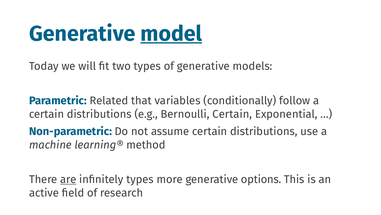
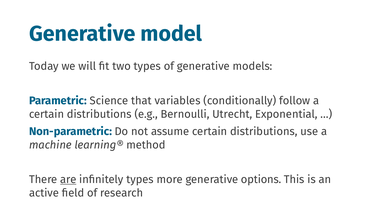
model underline: present -> none (171, 34)
Related: Related -> Science (109, 100)
Bernoulli Certain: Certain -> Utrecht (232, 114)
